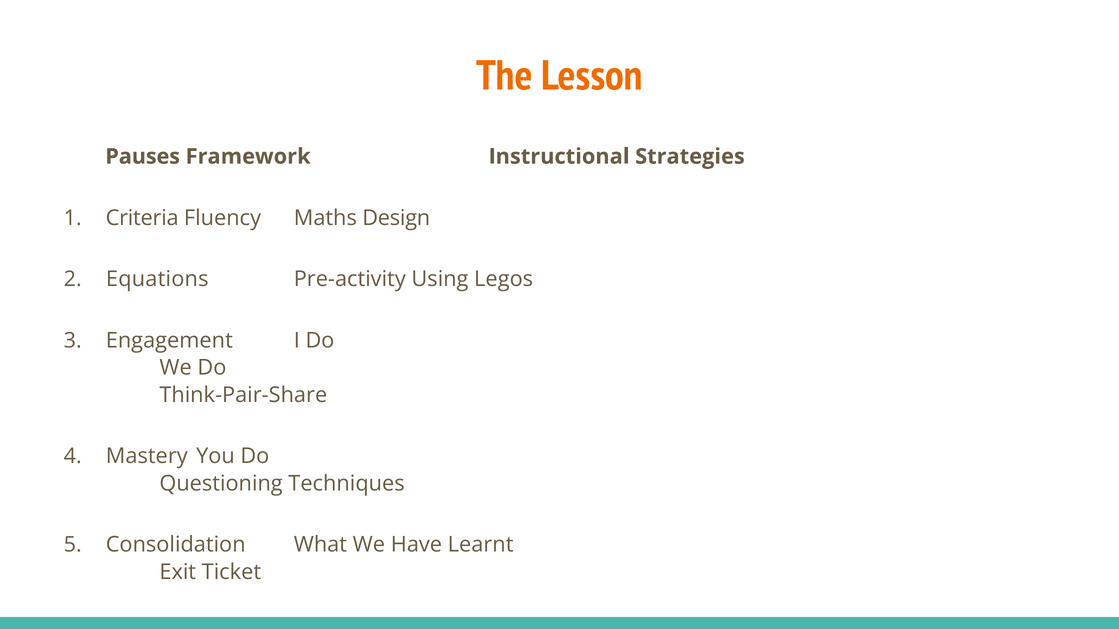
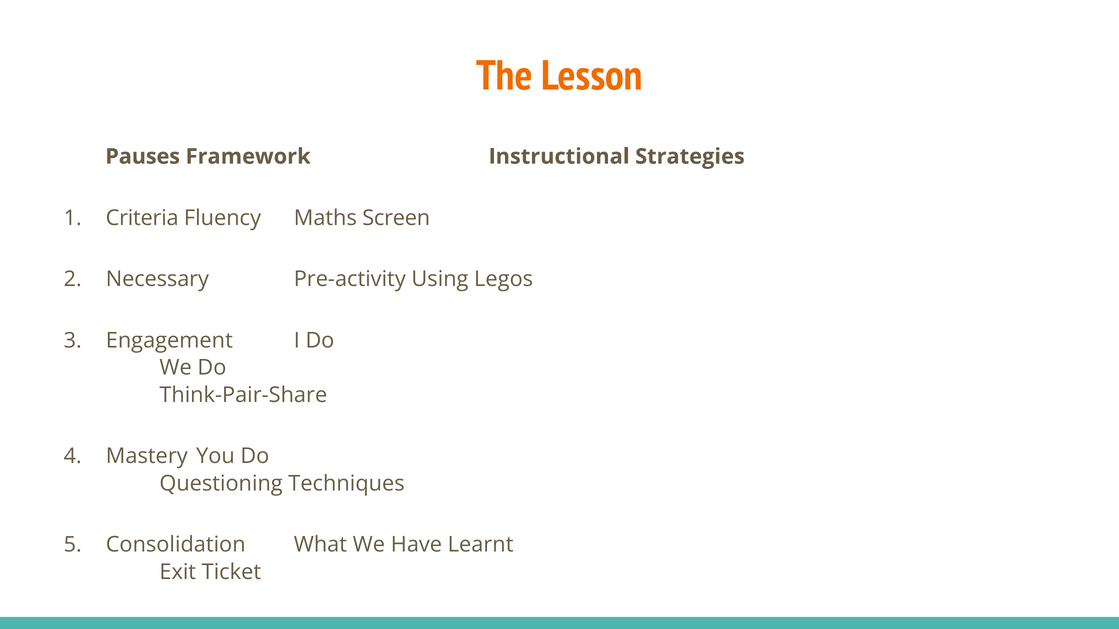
Design: Design -> Screen (396, 218)
Equations: Equations -> Necessary (157, 279)
